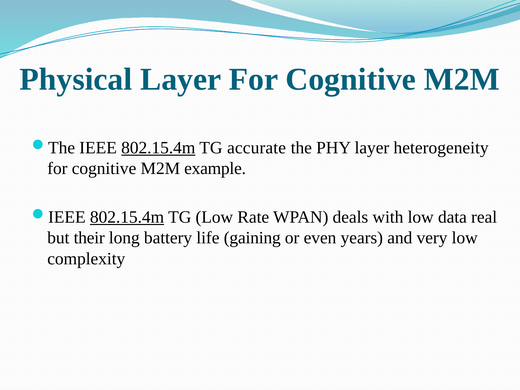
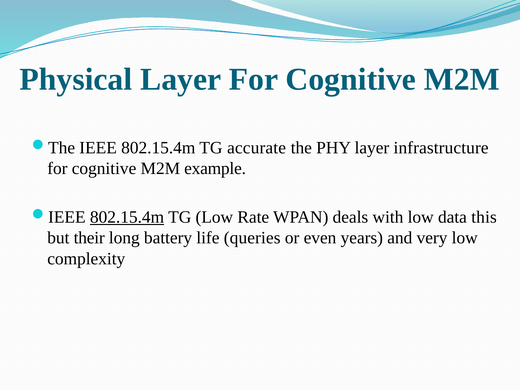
802.15.4m underline: present -> none (158, 148)
heterogeneity: heterogeneity -> infrastructure (441, 148)
real: real -> this (484, 217)
gaining: gaining -> queries (252, 238)
